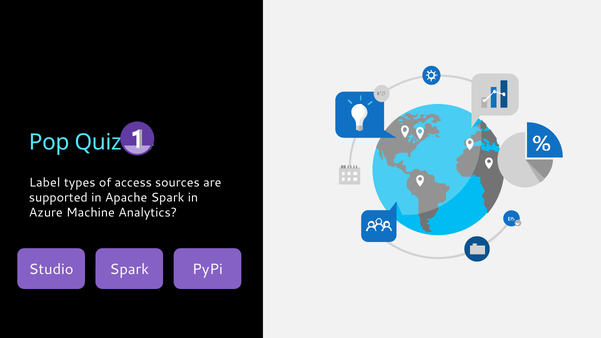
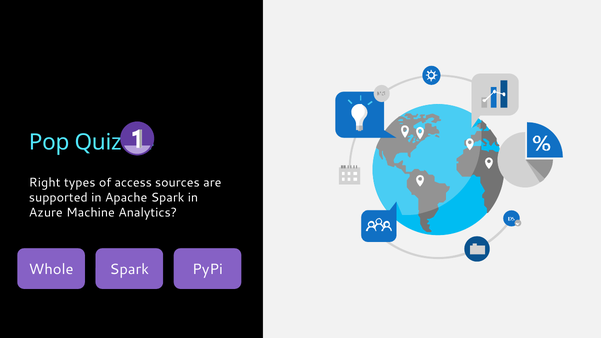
Label: Label -> Right (45, 183)
Studio: Studio -> Whole (51, 270)
